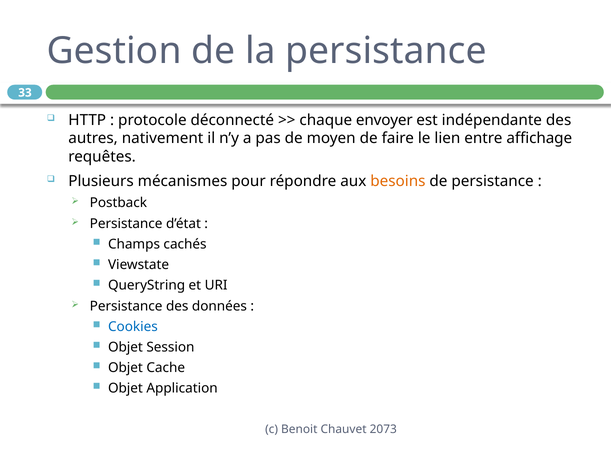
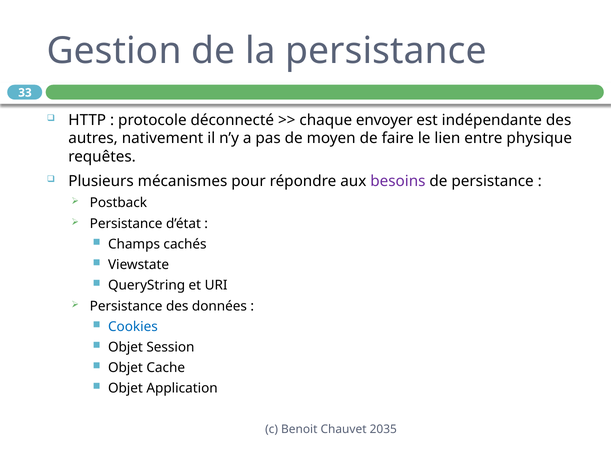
affichage: affichage -> physique (539, 138)
besoins colour: orange -> purple (398, 181)
2073: 2073 -> 2035 (383, 430)
